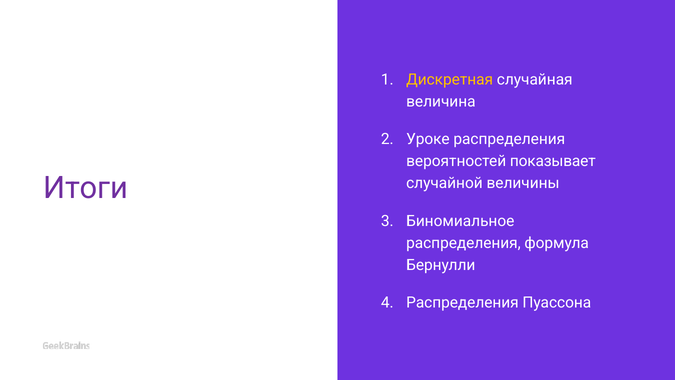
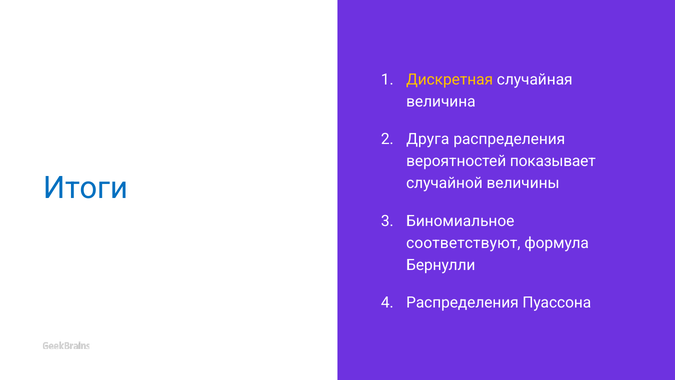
Уроке: Уроке -> Друга (428, 139)
Итоги colour: purple -> blue (86, 188)
распределения: распределения -> соответствуют (463, 243)
